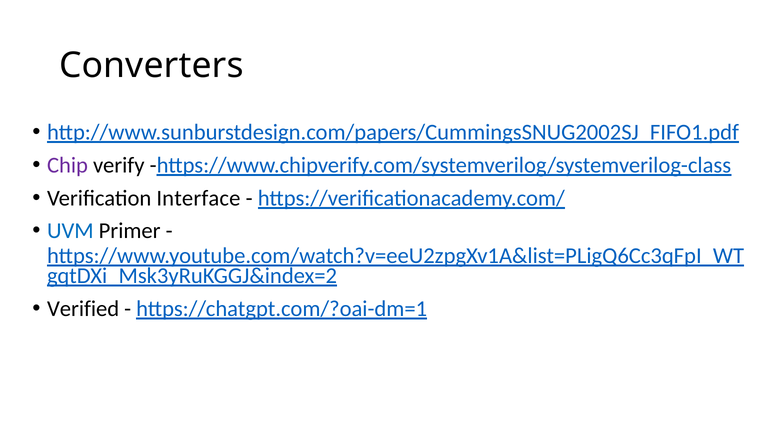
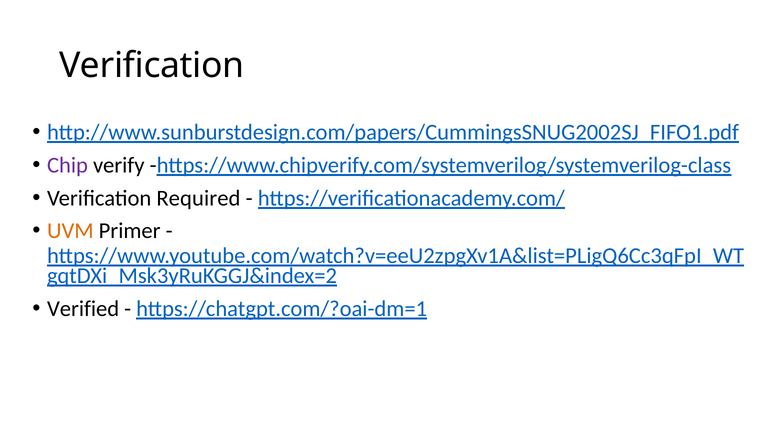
Converters: Converters -> Verification (152, 65)
Interface: Interface -> Required (198, 198)
UVM colour: blue -> orange (70, 231)
